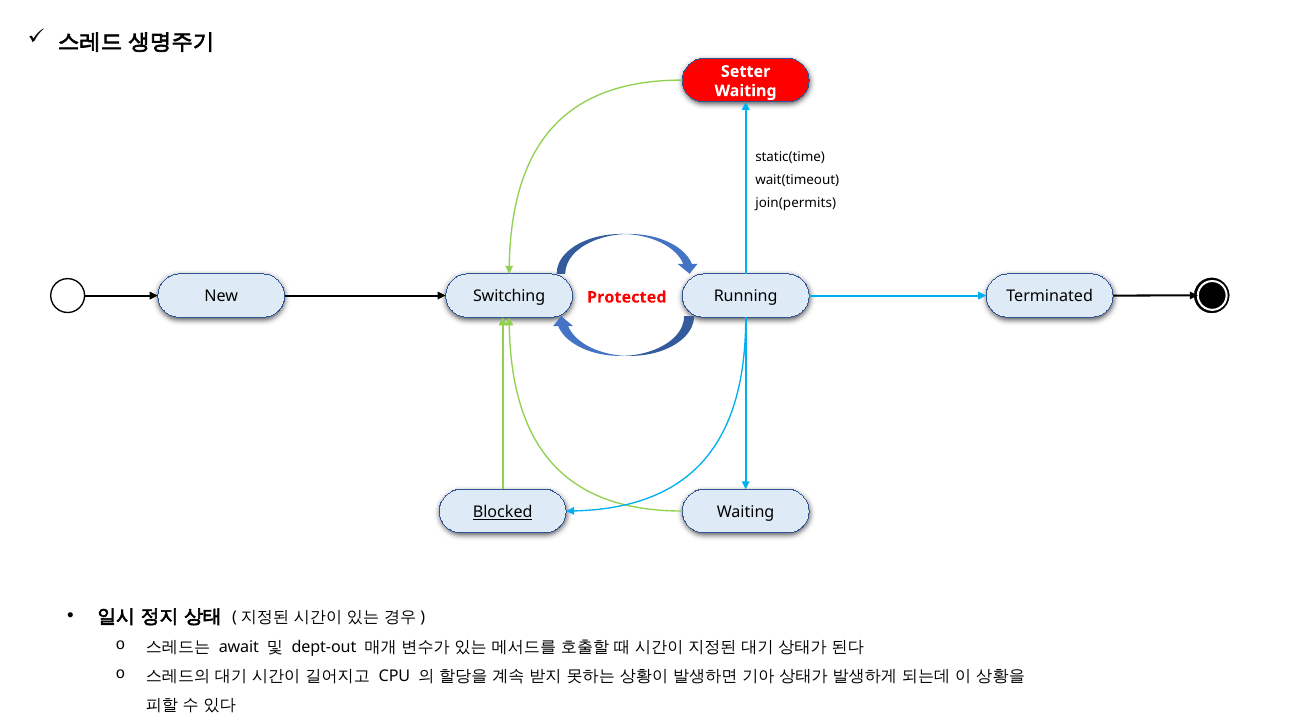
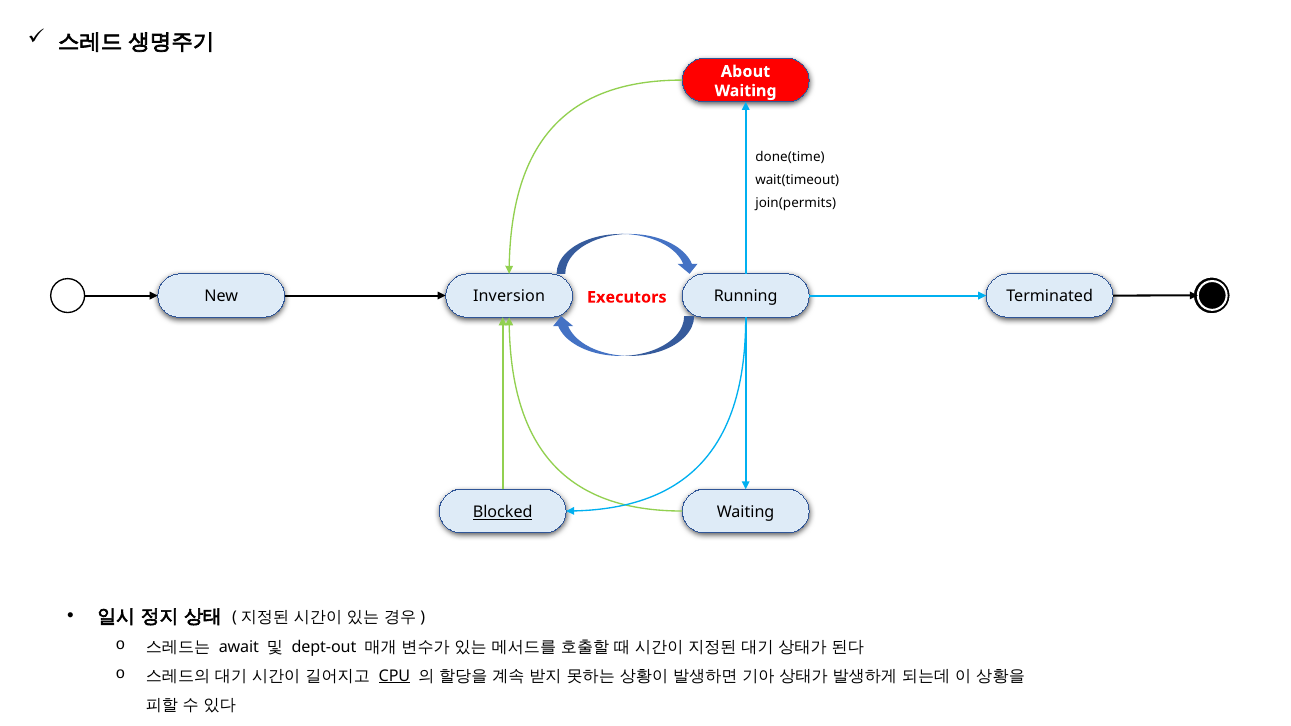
Setter: Setter -> About (746, 71)
static(time: static(time -> done(time (790, 157)
Switching: Switching -> Inversion (509, 297)
Protected: Protected -> Executors (627, 297)
CPU underline: none -> present (394, 676)
